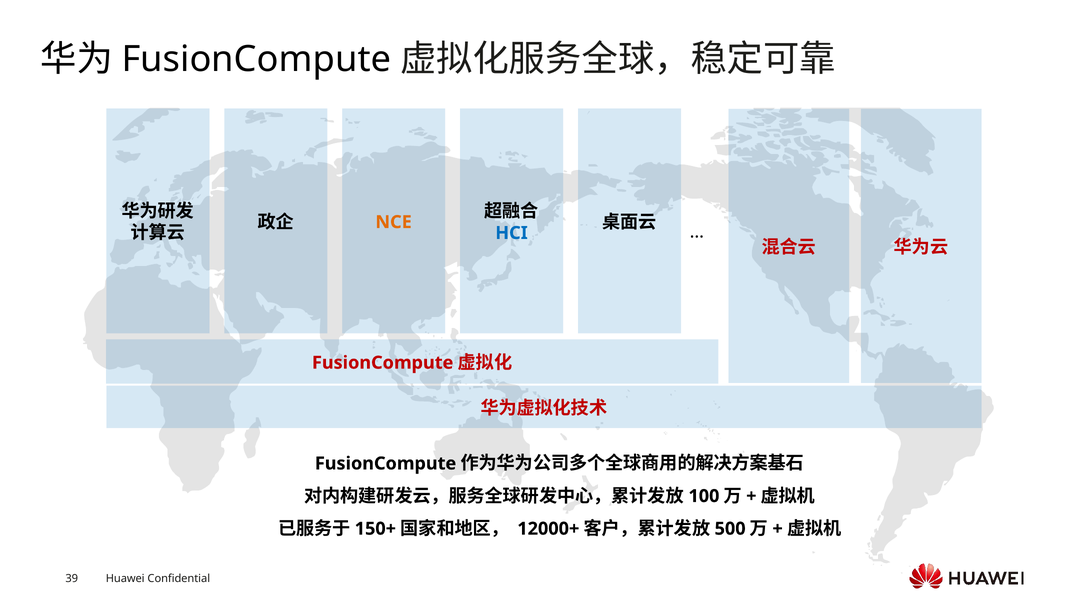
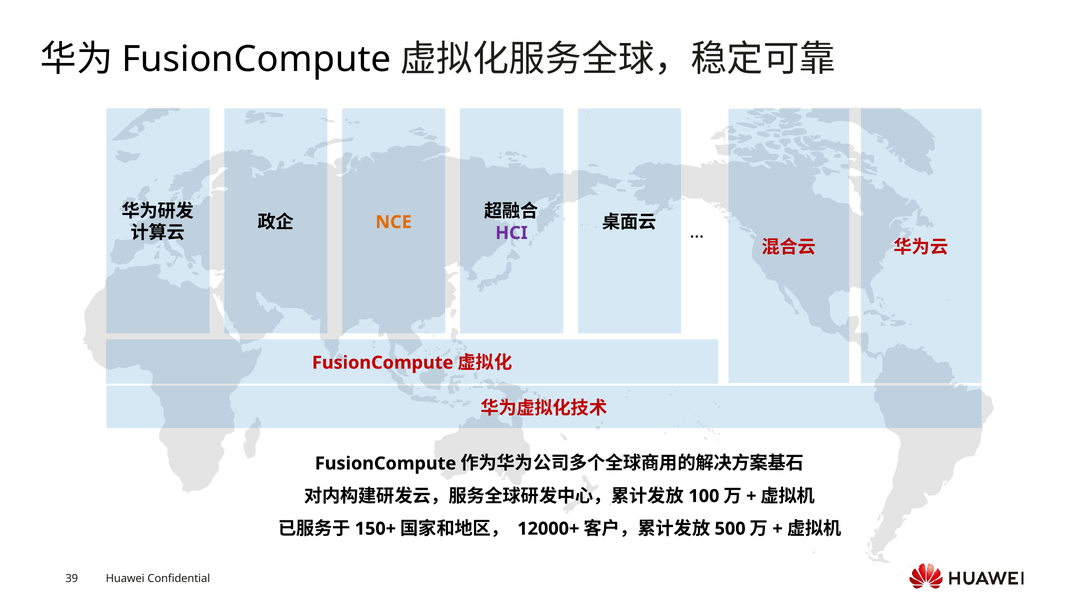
HCI colour: blue -> purple (511, 233)
